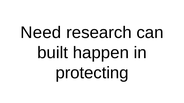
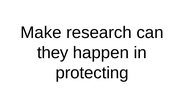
Need: Need -> Make (41, 33)
built: built -> they (53, 53)
